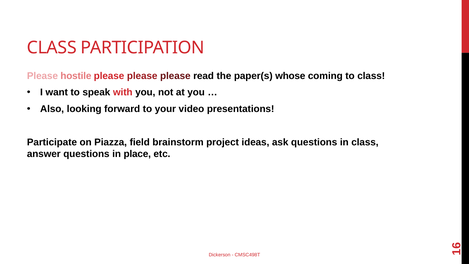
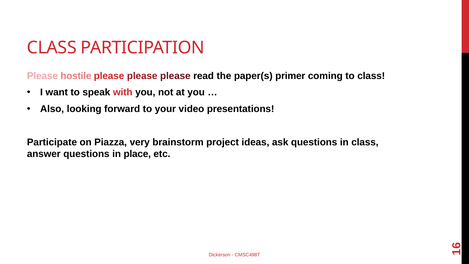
whose: whose -> primer (290, 76)
field: field -> very (140, 142)
